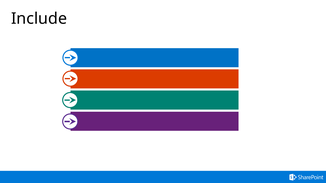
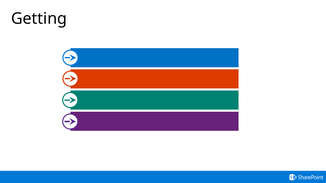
Include: Include -> Getting (39, 19)
